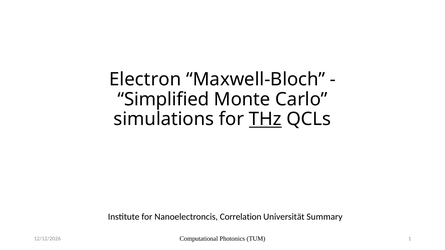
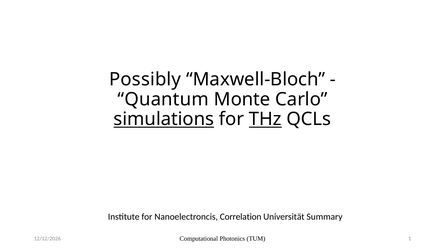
Electron: Electron -> Possibly (145, 79)
Simplified: Simplified -> Quantum (163, 99)
simulations underline: none -> present (164, 119)
